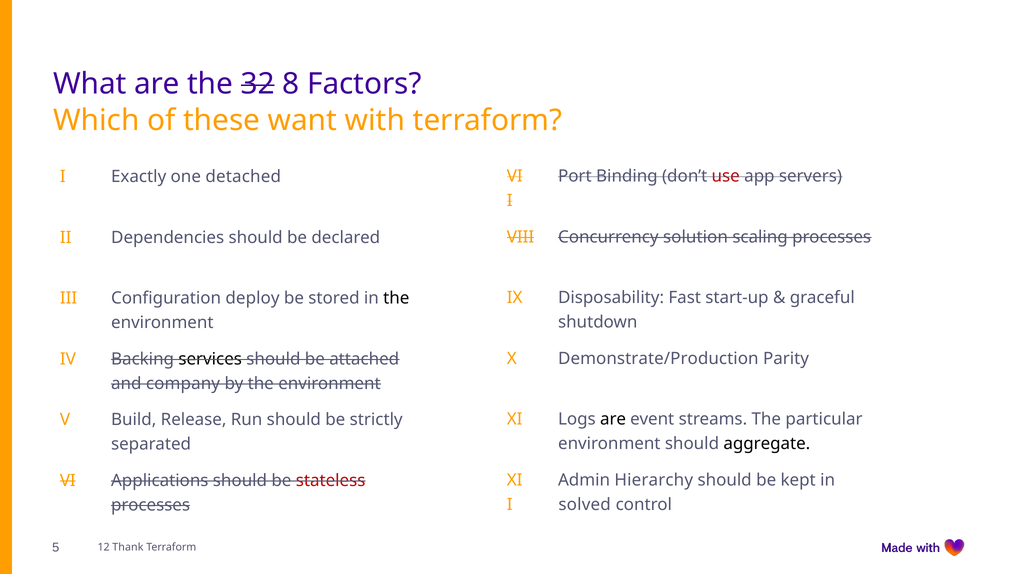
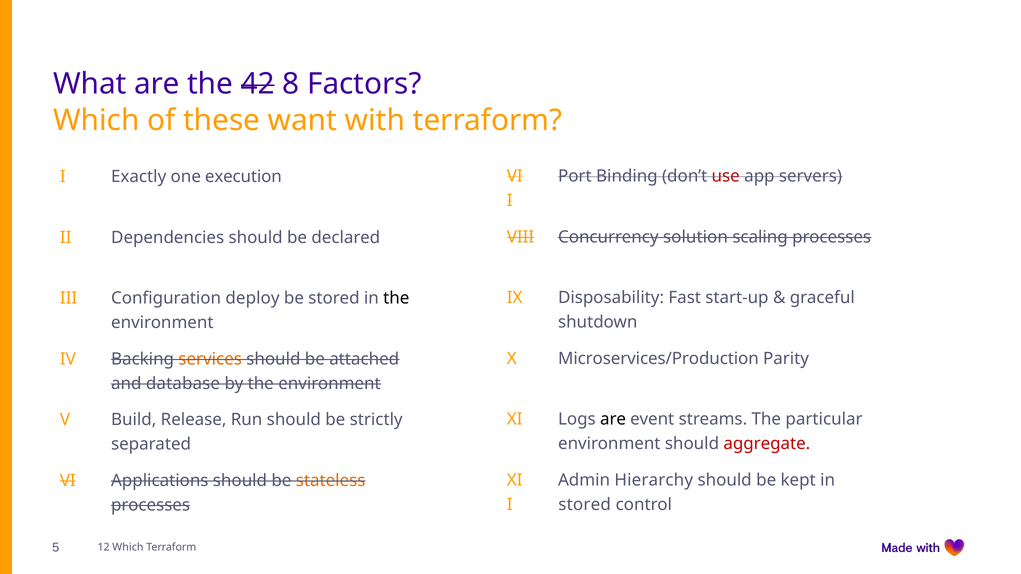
32: 32 -> 42 (258, 84)
detached: detached -> execution (243, 177)
Demonstrate/Production: Demonstrate/Production -> Microservices/Production (658, 359)
services colour: black -> orange (210, 359)
company: company -> database (183, 384)
aggregate colour: black -> red (767, 444)
stateless colour: red -> orange (331, 481)
solved: solved -> stored (585, 505)
12 Thank: Thank -> Which (128, 547)
